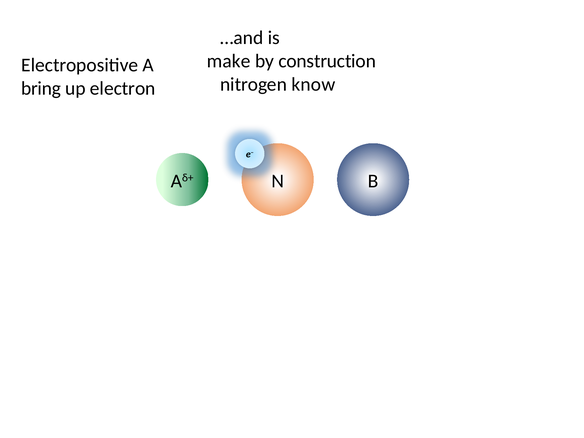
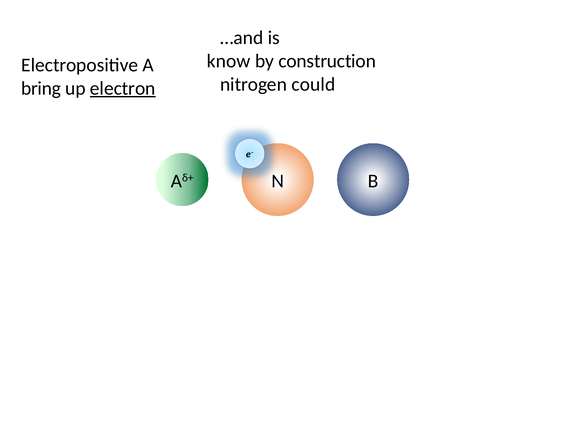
make: make -> know (229, 61)
know: know -> could (313, 85)
electron underline: none -> present (123, 88)
